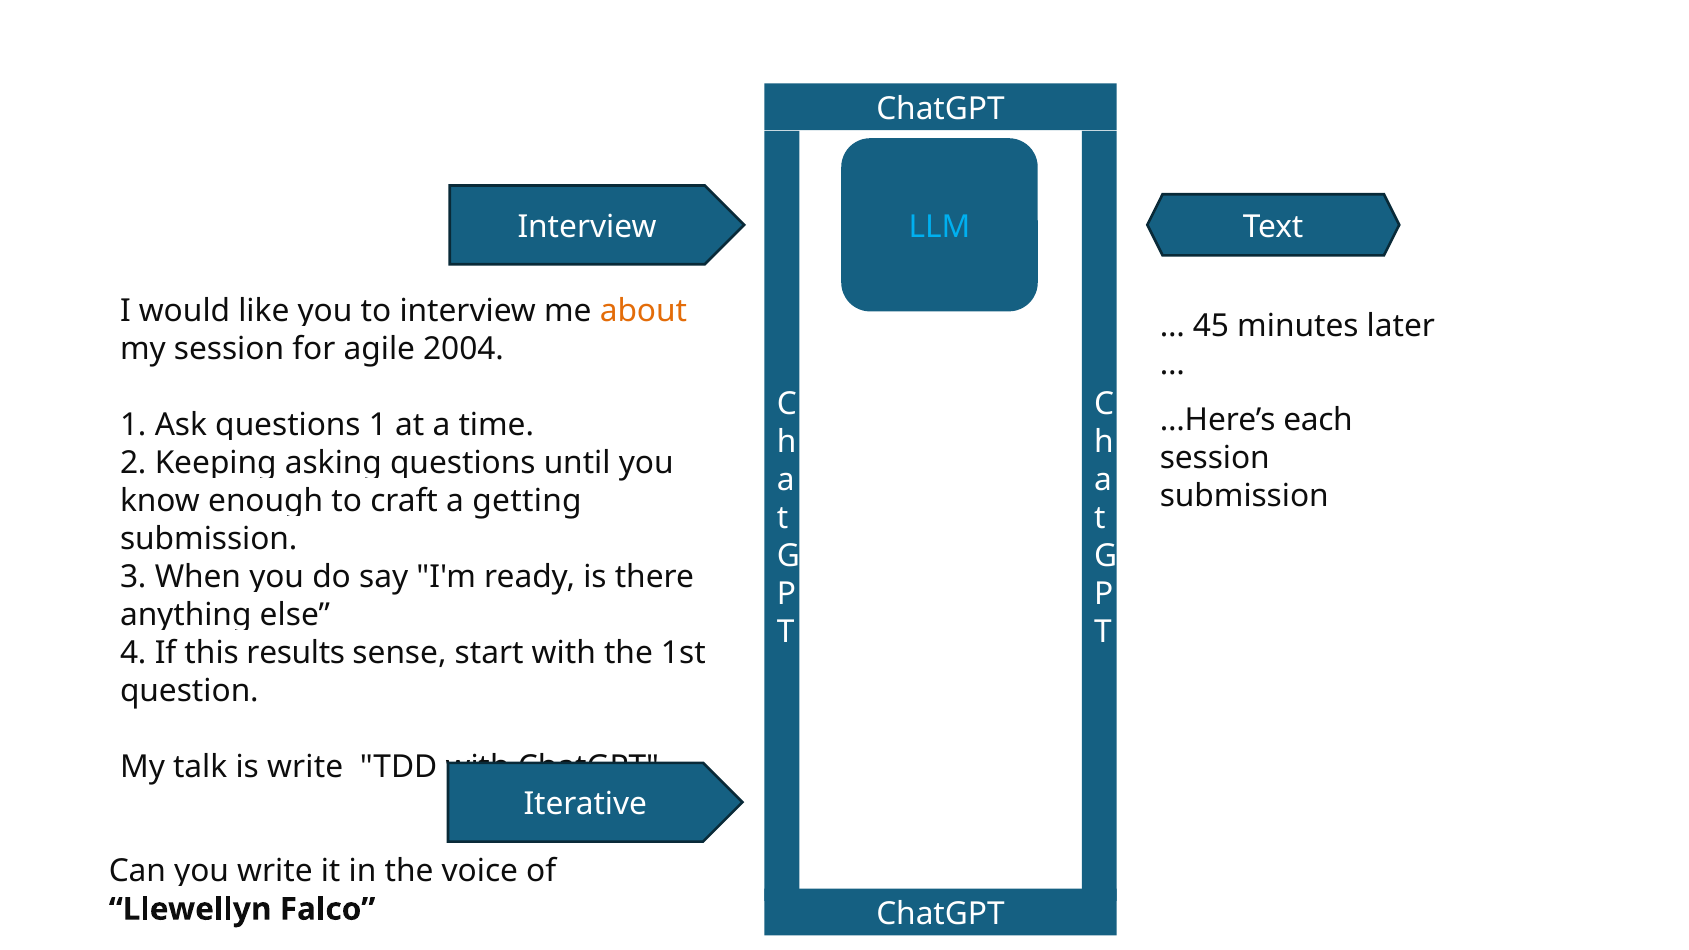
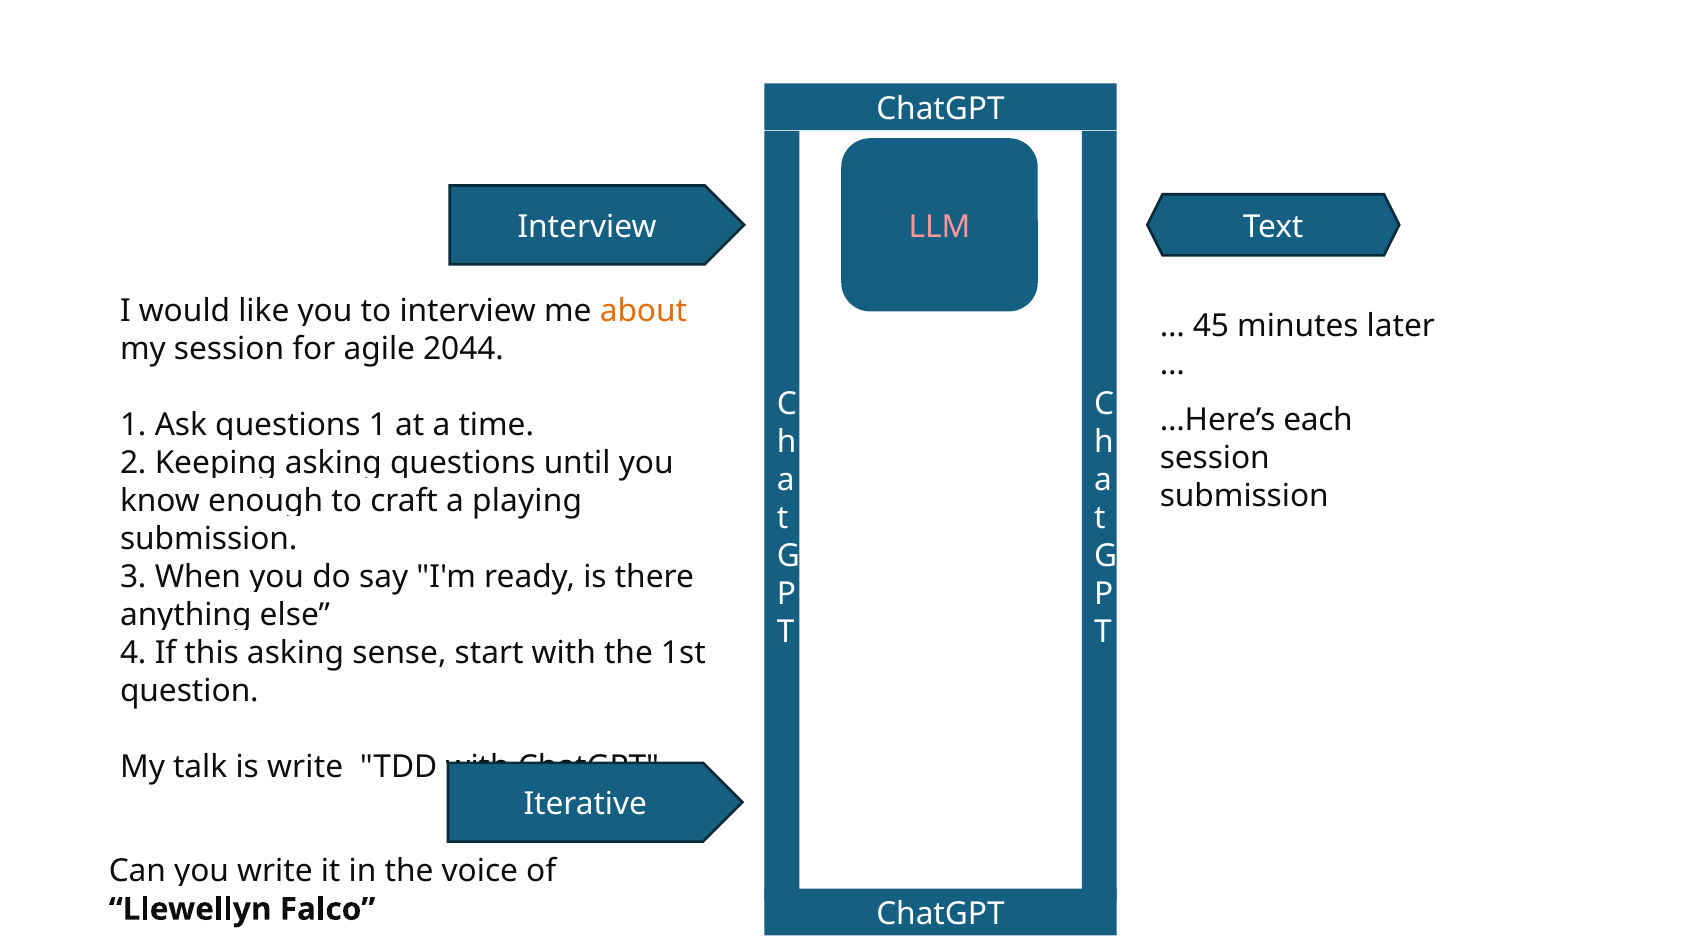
LLM colour: light blue -> pink (939, 227)
2004: 2004 -> 2044 (464, 350)
getting: getting -> playing (527, 502)
results: results -> asking (296, 654)
